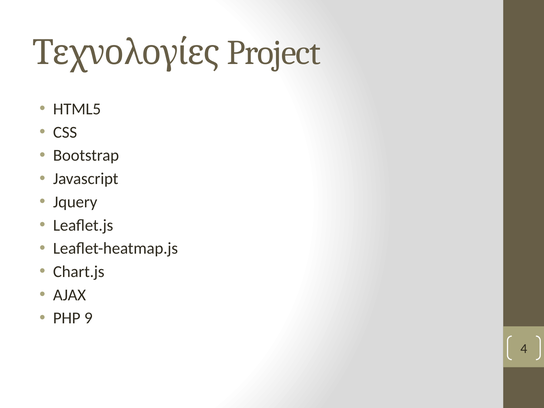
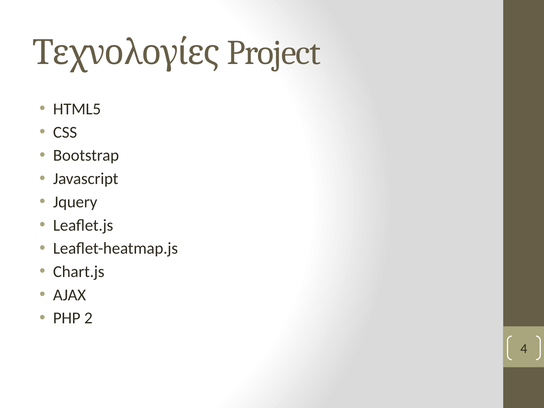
9: 9 -> 2 (88, 318)
